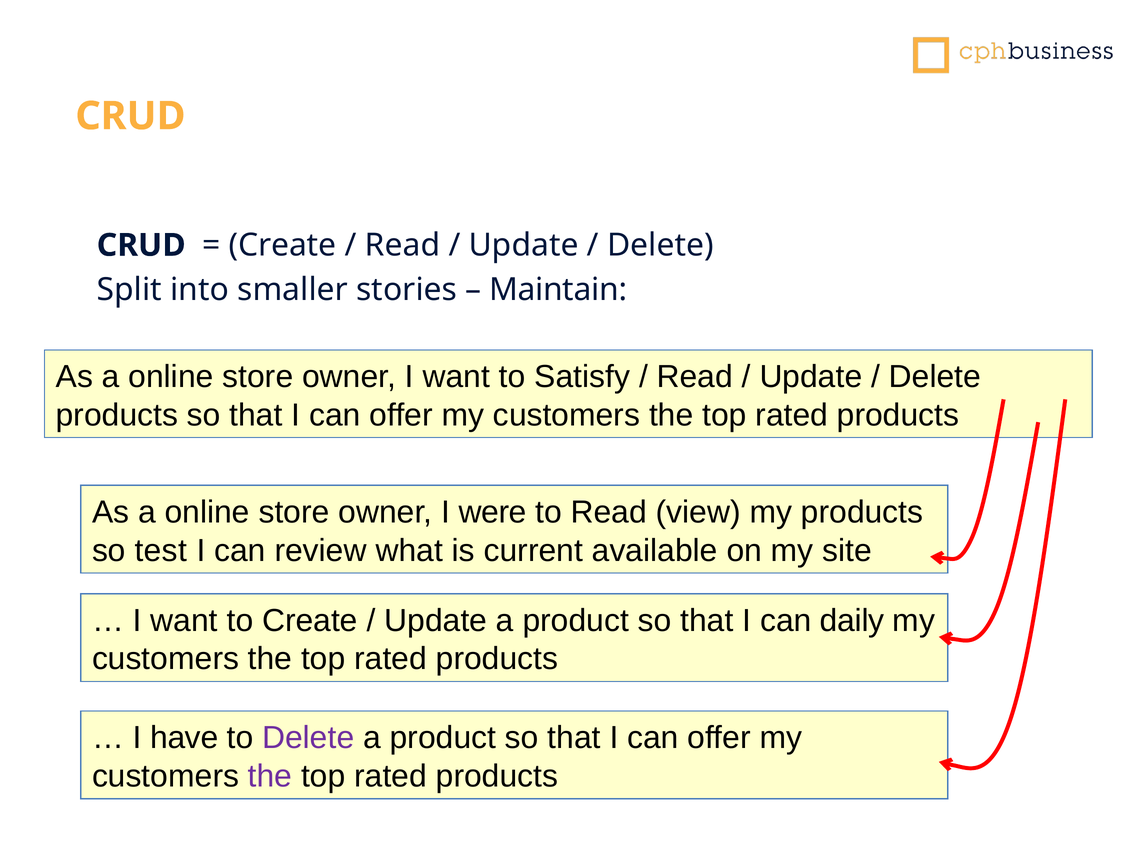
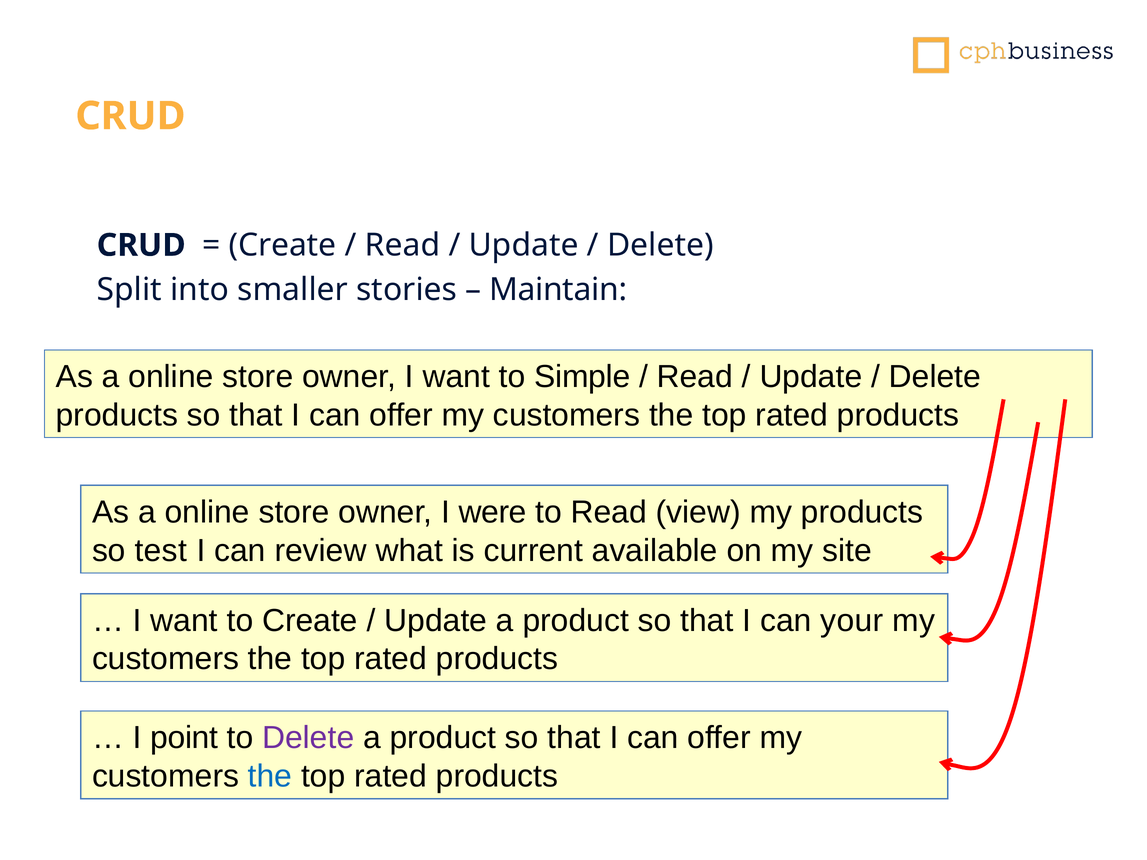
Satisfy: Satisfy -> Simple (582, 377)
daily: daily -> your (852, 621)
have: have -> point (184, 738)
the colour: purple -> blue (270, 776)
